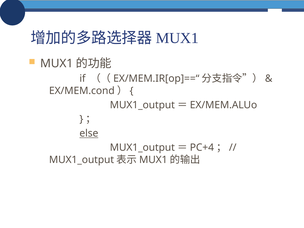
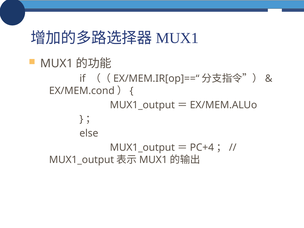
else underline: present -> none (89, 133)
